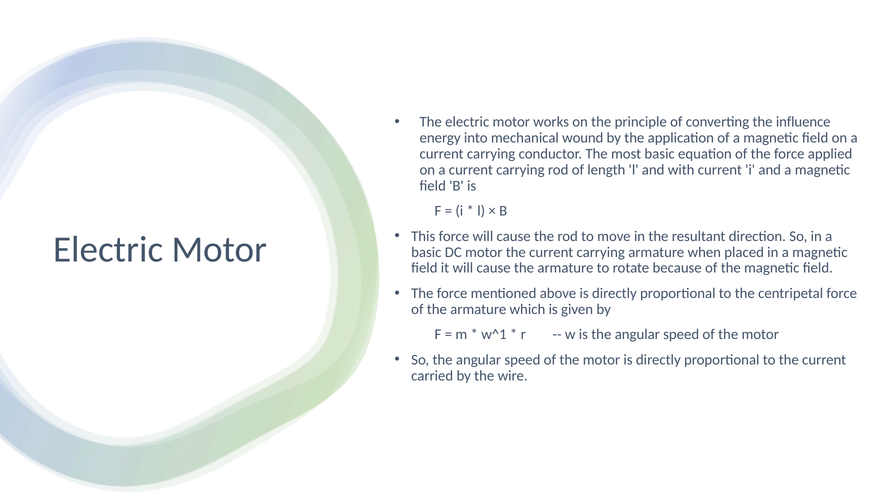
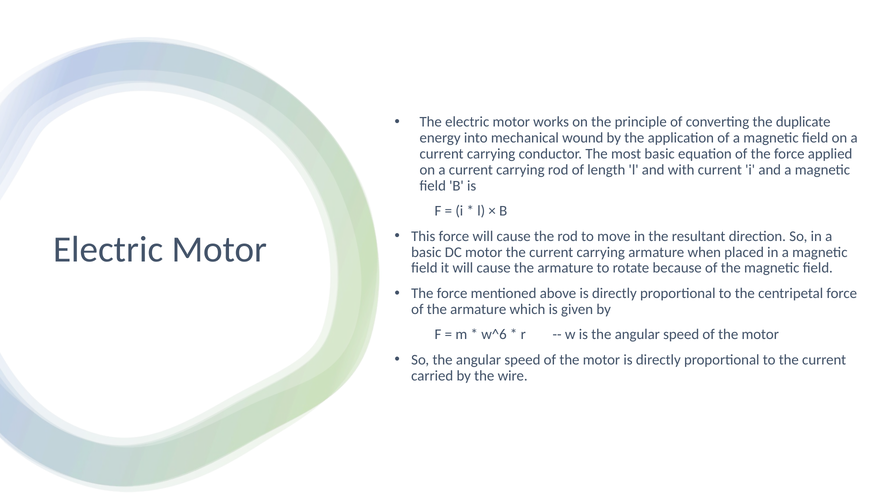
influence: influence -> duplicate (803, 122)
w^1: w^1 -> w^6 (494, 335)
